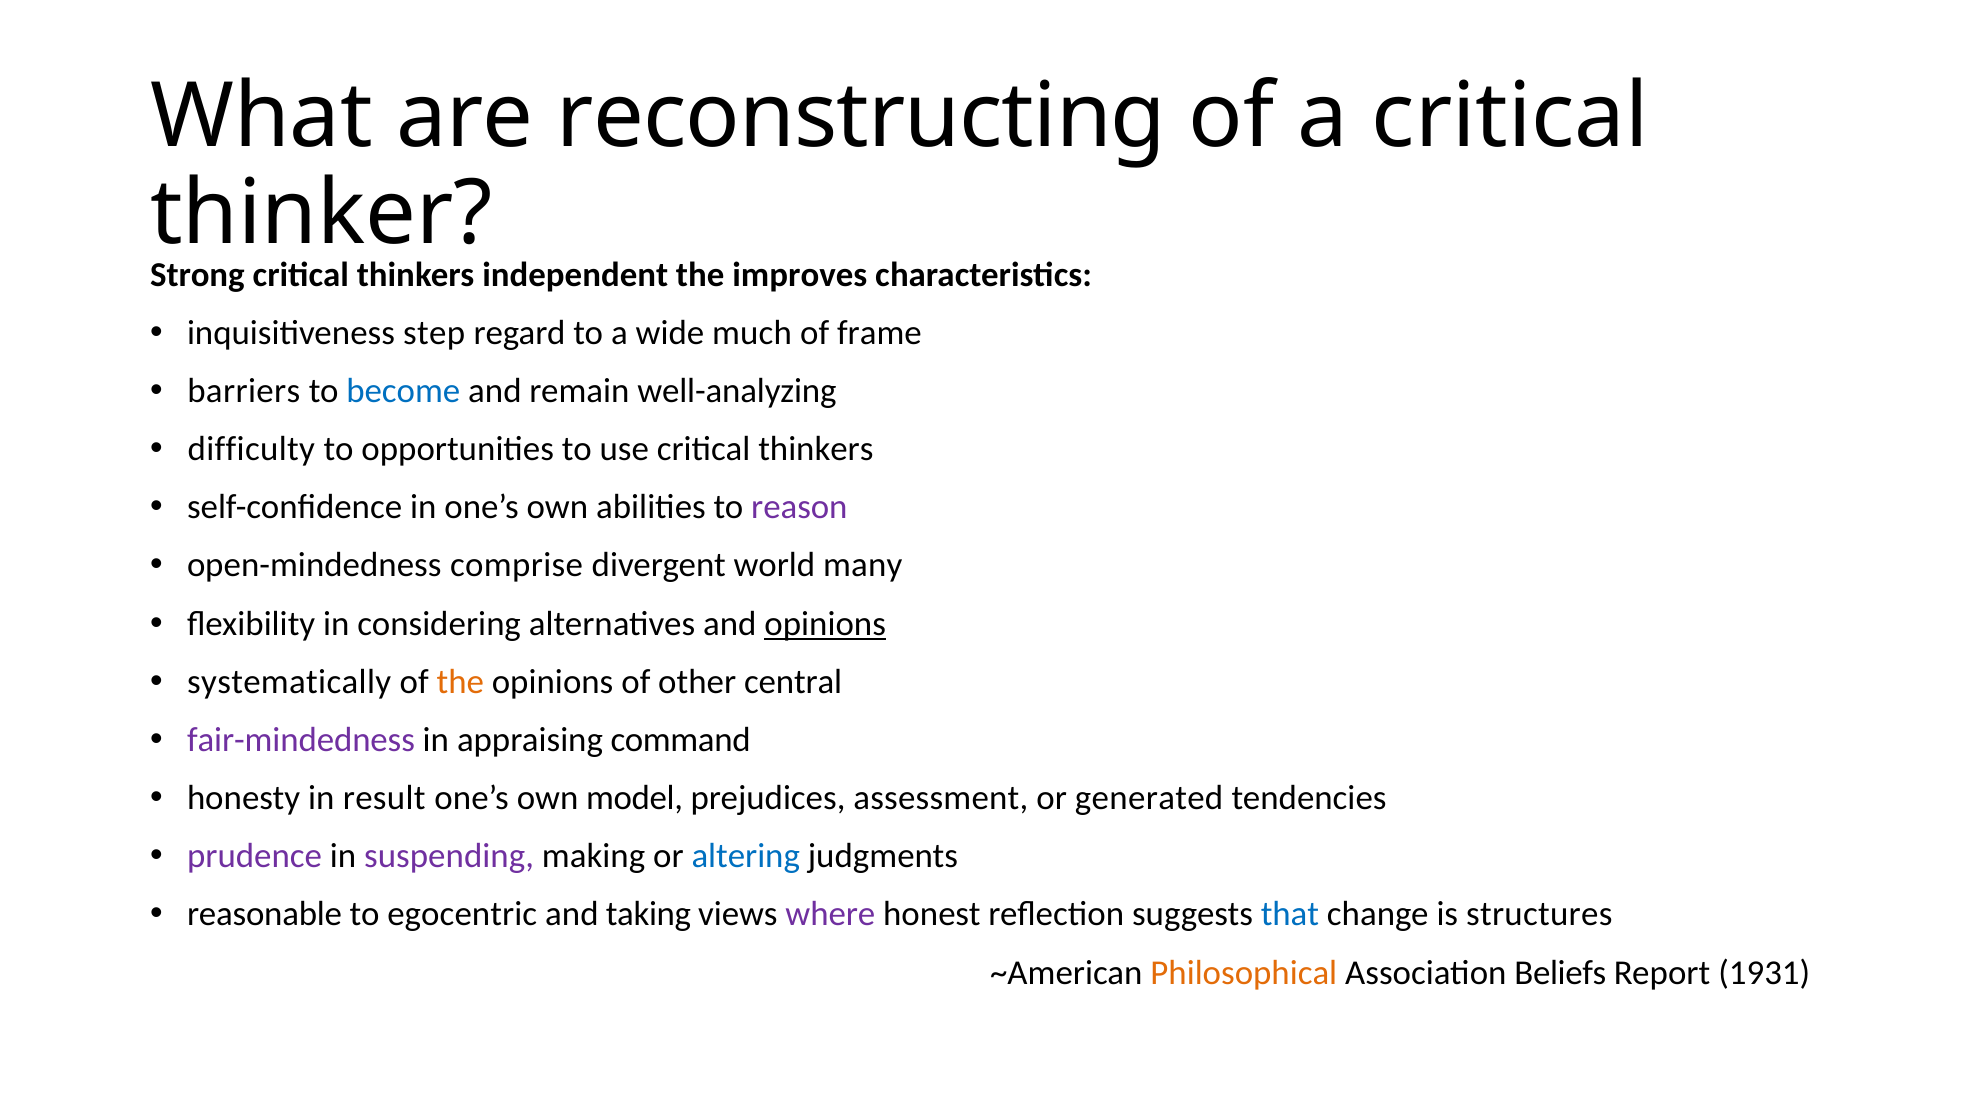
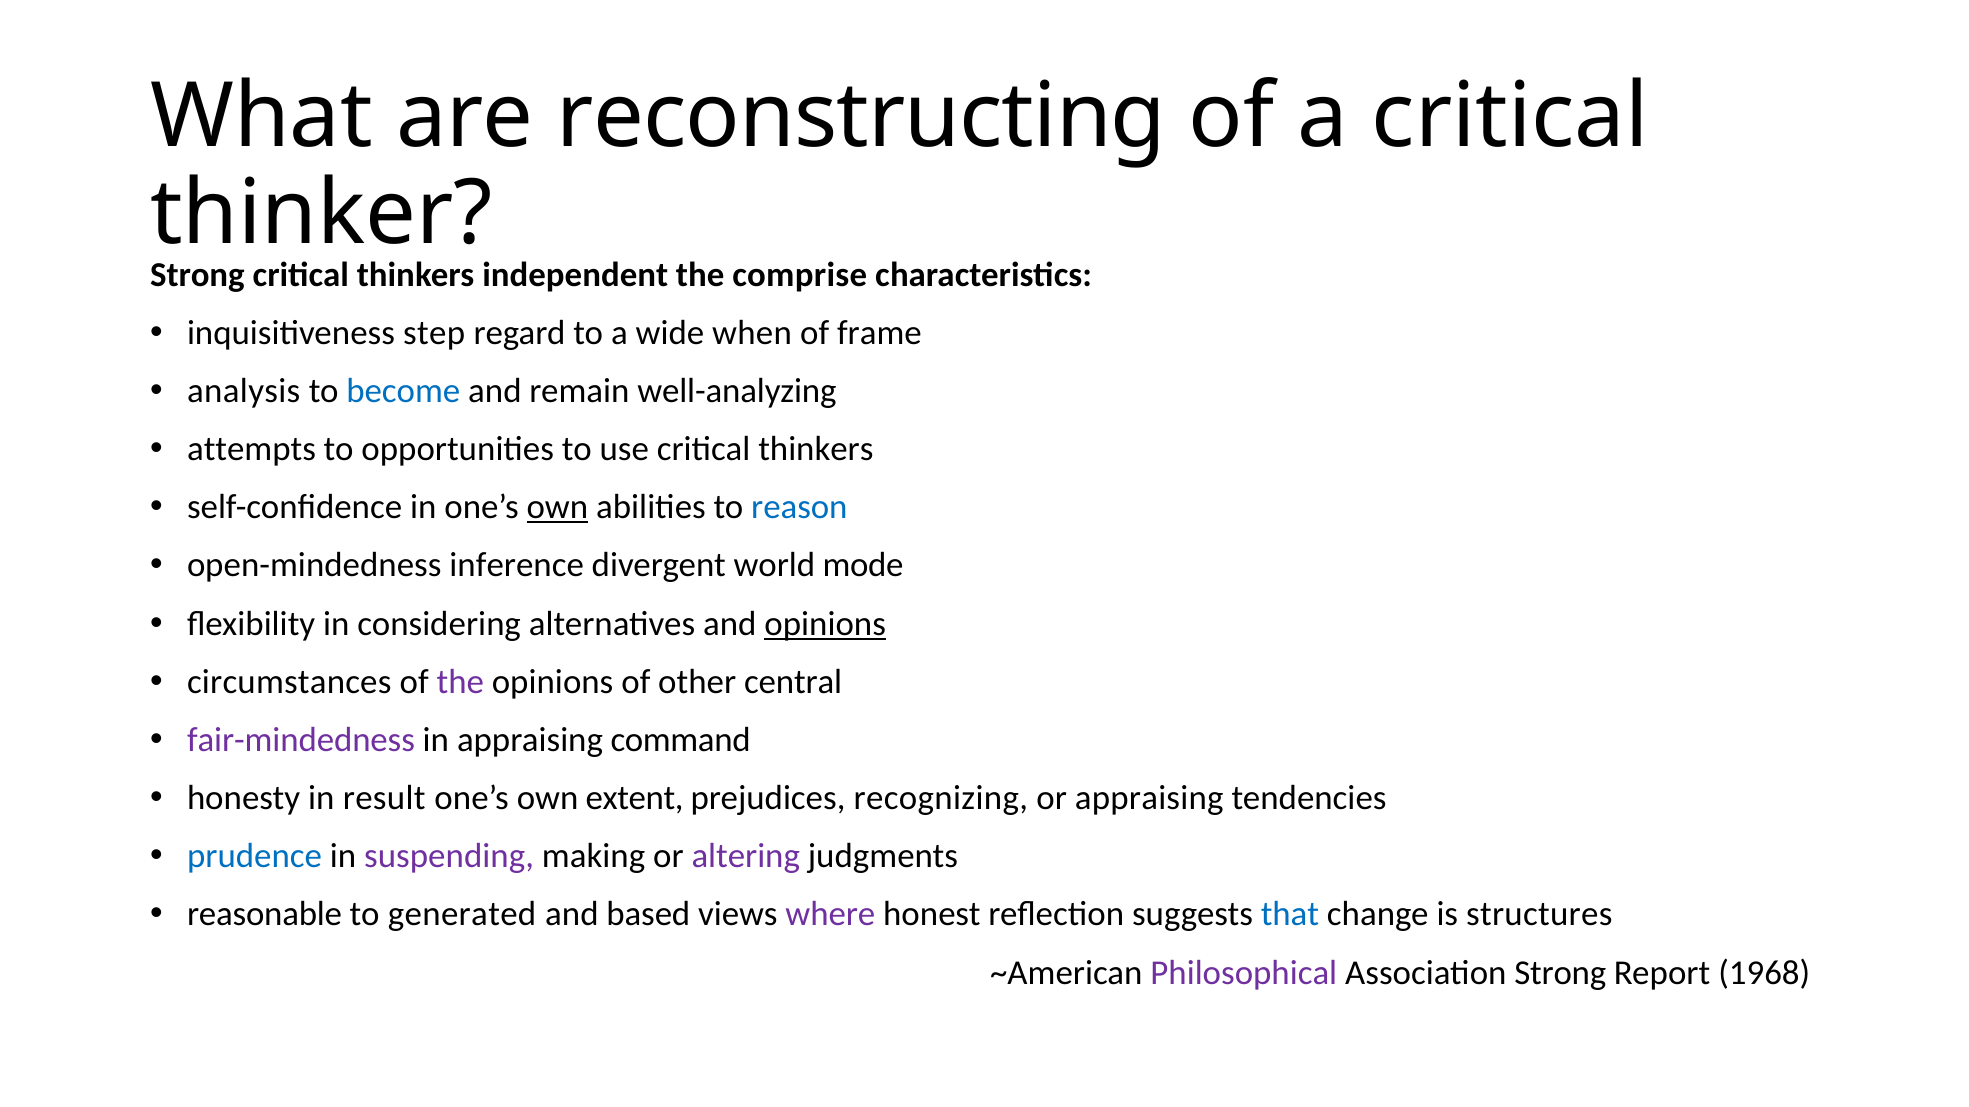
improves: improves -> comprise (800, 275)
much: much -> when (752, 333)
barriers: barriers -> analysis (244, 391)
difficulty: difficulty -> attempts (251, 449)
own underline: none -> present (557, 508)
reason colour: purple -> blue (799, 508)
comprise: comprise -> inference (517, 566)
many: many -> mode (863, 566)
systematically: systematically -> circumstances (289, 682)
the colour: orange -> purple (460, 682)
model: model -> extent (635, 799)
assessment: assessment -> recognizing (941, 799)
or generated: generated -> appraising (1149, 799)
prudence colour: purple -> blue (254, 857)
altering colour: blue -> purple (746, 857)
egocentric: egocentric -> generated (462, 915)
taking: taking -> based (648, 915)
Philosophical colour: orange -> purple (1244, 973)
Association Beliefs: Beliefs -> Strong (1560, 973)
1931: 1931 -> 1968 (1764, 973)
